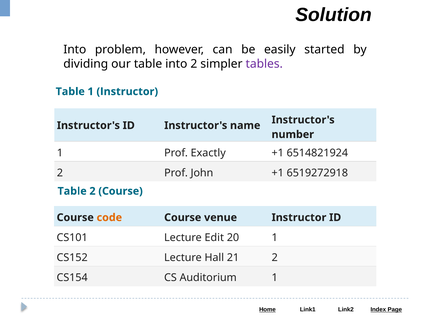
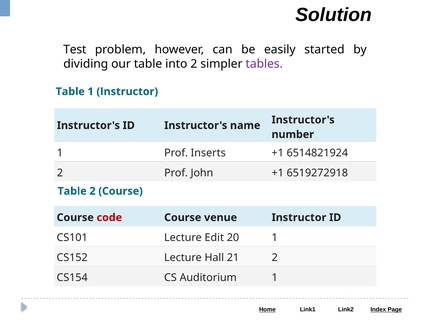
Into: Into -> Test (75, 50)
Exactly: Exactly -> Inserts (208, 153)
code colour: orange -> red (109, 218)
